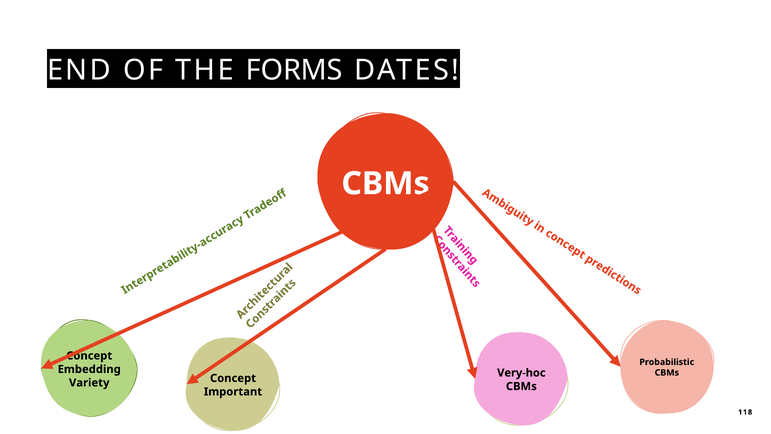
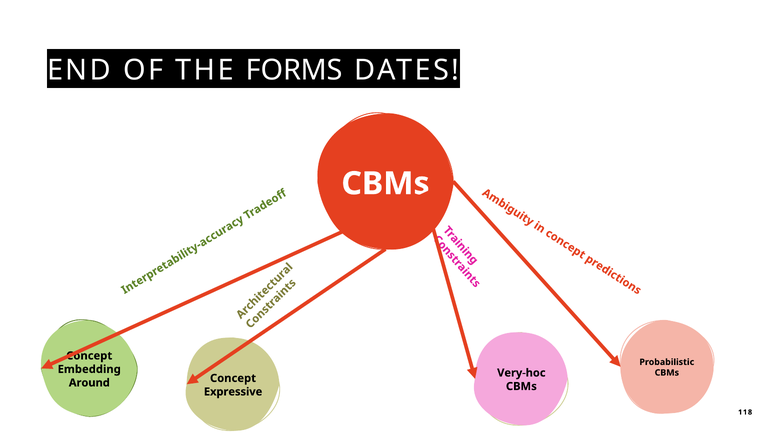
Variety: Variety -> Around (89, 382)
Important: Important -> Expressive (233, 391)
